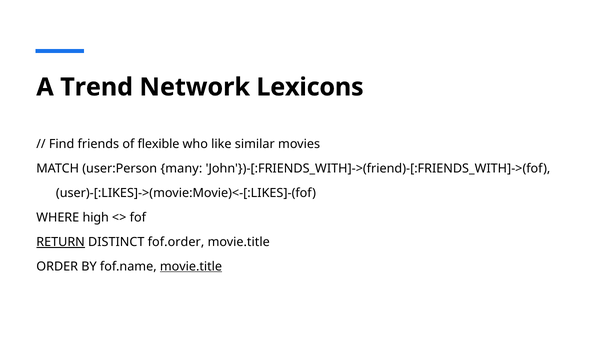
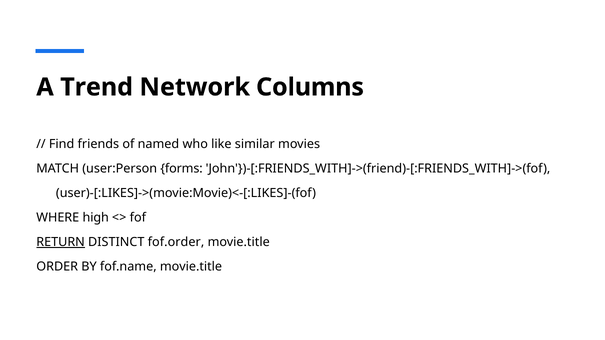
Lexicons: Lexicons -> Columns (310, 87)
flexible: flexible -> named (158, 144)
many: many -> forms (181, 169)
movie.title underline: present -> none (191, 267)
